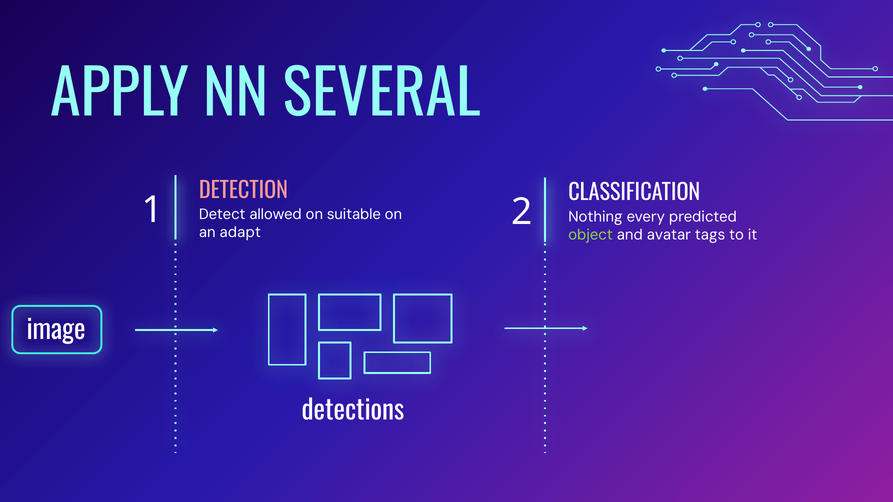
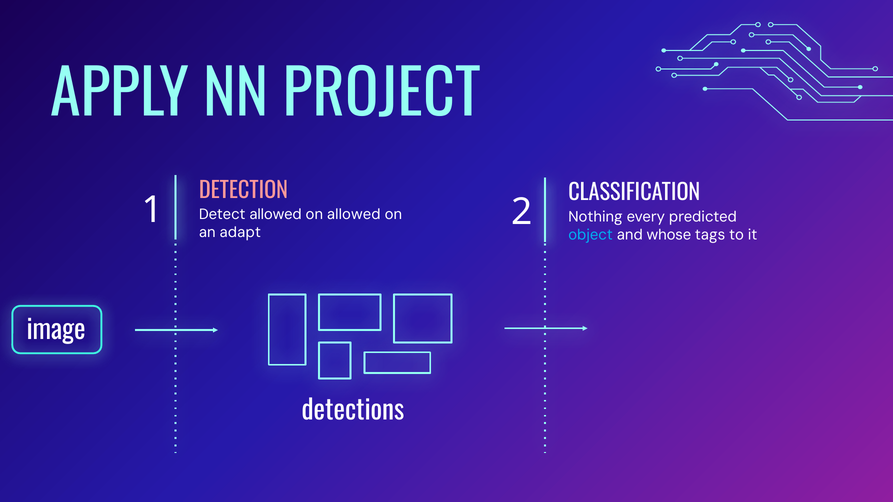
SEVERAL: SEVERAL -> PROJECT (382, 95)
on suitable: suitable -> allowed (354, 215)
object colour: light green -> light blue (591, 235)
avatar: avatar -> whose (669, 235)
